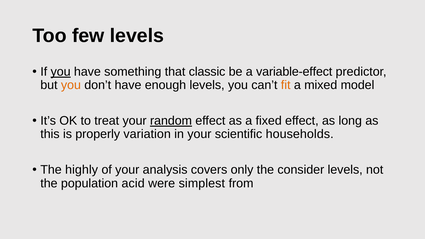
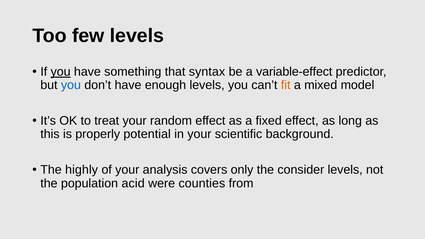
classic: classic -> syntax (207, 72)
you colour: orange -> blue (71, 85)
random underline: present -> none (171, 121)
variation: variation -> potential (147, 134)
households: households -> background (300, 134)
simplest: simplest -> counties (202, 183)
